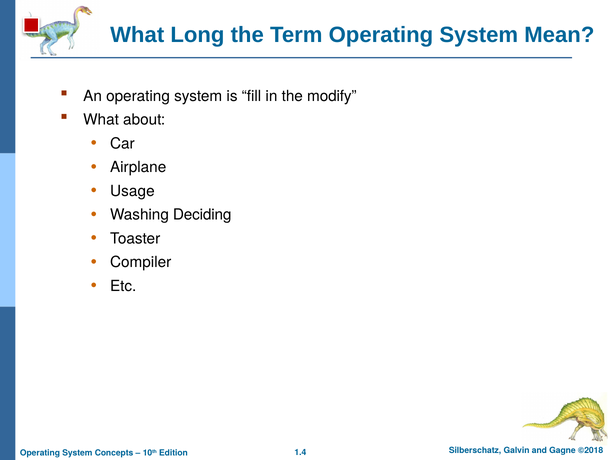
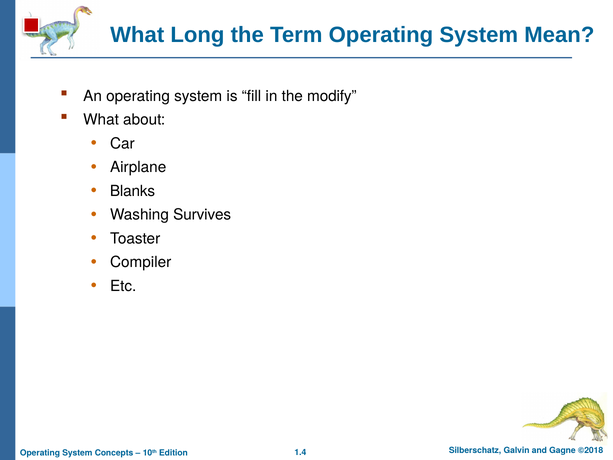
Usage: Usage -> Blanks (132, 191)
Deciding: Deciding -> Survives (202, 215)
